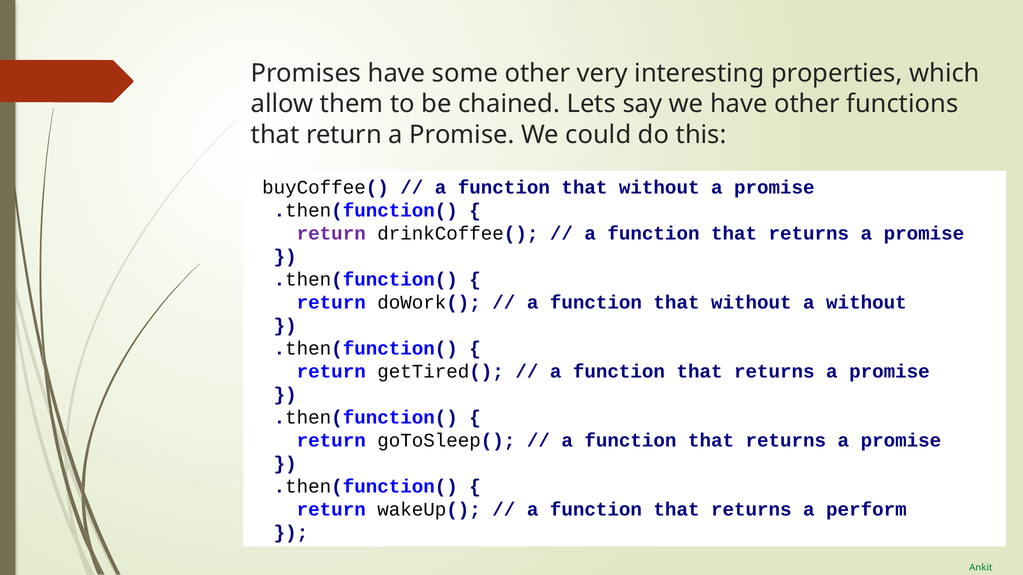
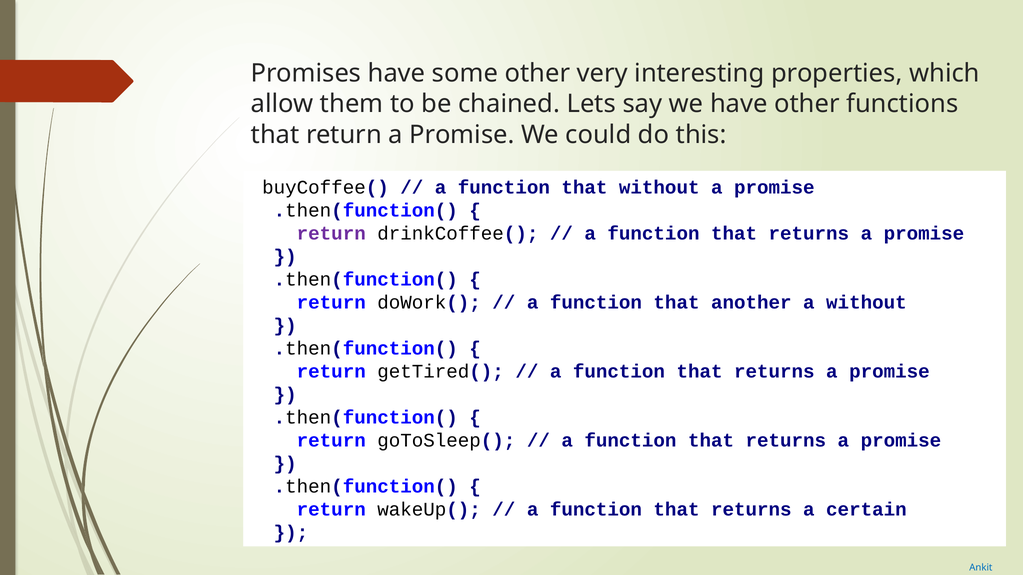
without: without -> another (751, 303)
perform: perform -> certain (866, 510)
Ankit colour: green -> blue (981, 568)
